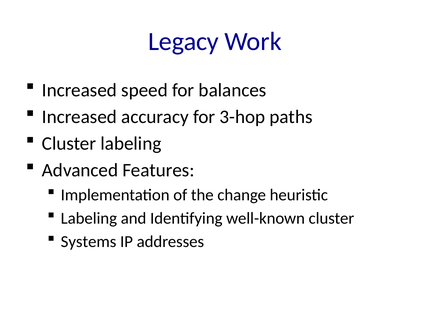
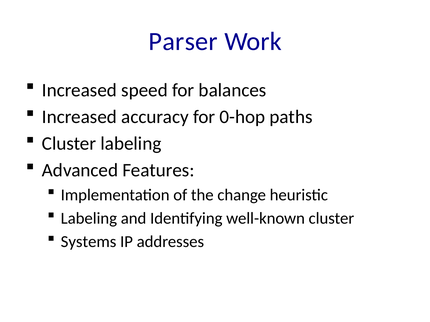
Legacy: Legacy -> Parser (183, 42)
3-hop: 3-hop -> 0-hop (242, 117)
